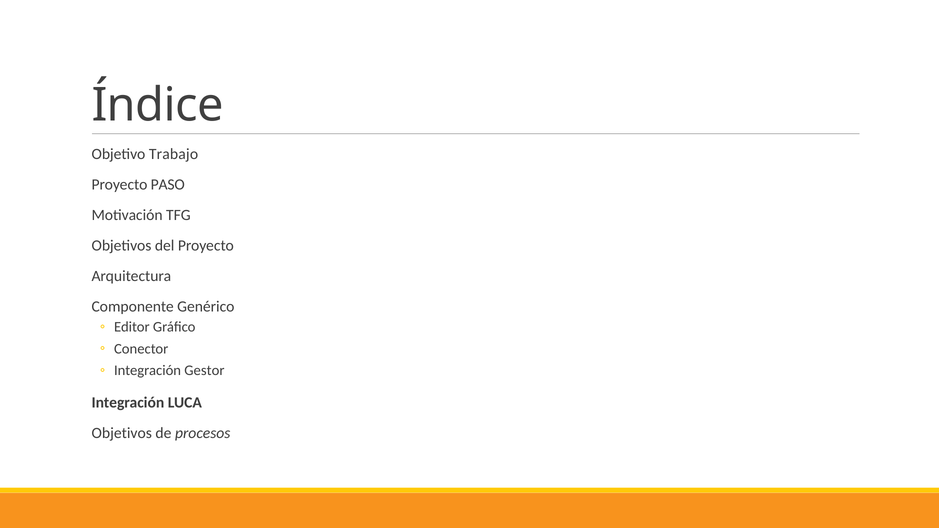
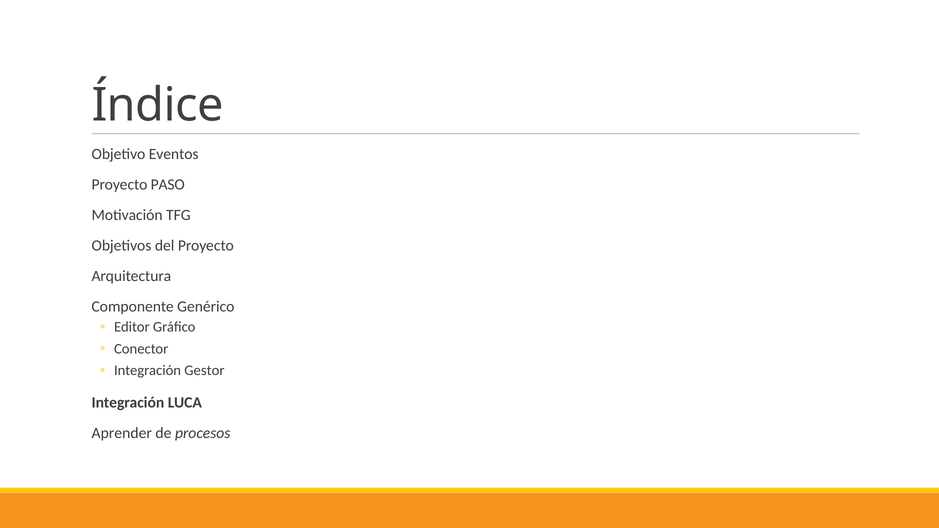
Trabajo: Trabajo -> Eventos (174, 154)
Objetivos: Objetivos -> Aprender (122, 433)
